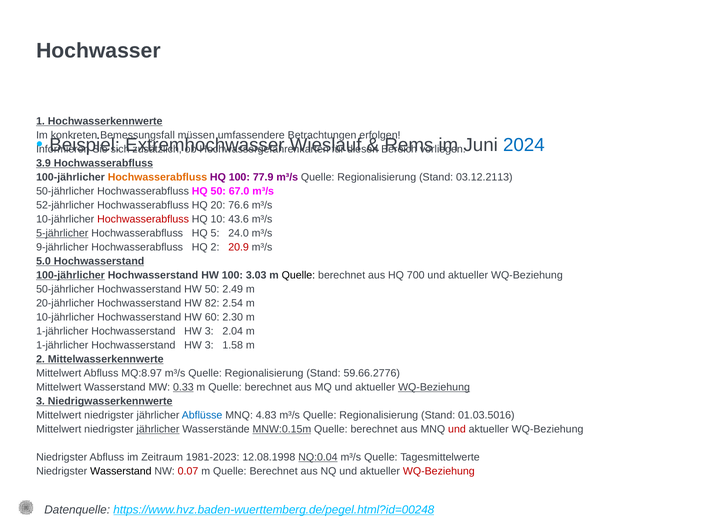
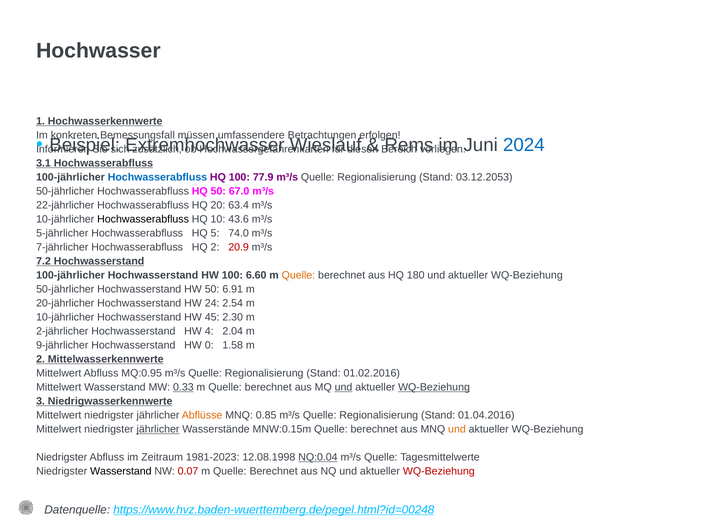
3.9: 3.9 -> 3.1 (43, 163)
Hochwasserabfluss colour: orange -> blue (157, 177)
03.12.2113: 03.12.2113 -> 03.12.2053 (484, 177)
52-jährlicher: 52-jährlicher -> 22-jährlicher (65, 205)
76.6: 76.6 -> 63.4 (239, 205)
Hochwasserabfluss colour: red -> black (143, 219)
5-jährlicher underline: present -> none (62, 233)
24.0: 24.0 -> 74.0 (239, 233)
9-jährlicher: 9-jährlicher -> 7-jährlicher (62, 247)
5.0: 5.0 -> 7.2 (43, 261)
100-jährlicher underline: present -> none (70, 275)
3.03: 3.03 -> 6.60 (256, 275)
Quelle colour: black -> orange (298, 275)
700: 700 -> 180 (416, 275)
2.49: 2.49 -> 6.91 (233, 289)
82: 82 -> 24 (212, 303)
60: 60 -> 45 (212, 317)
1-jährlicher: 1-jährlicher -> 2-jährlicher (62, 331)
3: 3 -> 4 (209, 331)
1-jährlicher: 1-jährlicher -> 9-jährlicher (62, 345)
3: 3 -> 0 (209, 345)
MQ:8.97: MQ:8.97 -> MQ:0.95 (142, 373)
59.66.2776: 59.66.2776 -> 01.02.2016 (372, 373)
und underline: none -> present (343, 387)
Abflüsse colour: blue -> orange (202, 415)
4.83: 4.83 -> 0.85 (266, 415)
01.03.5016: 01.03.5016 -> 01.04.2016 (486, 415)
MNW:0.15m underline: present -> none (282, 429)
und colour: red -> orange (457, 429)
